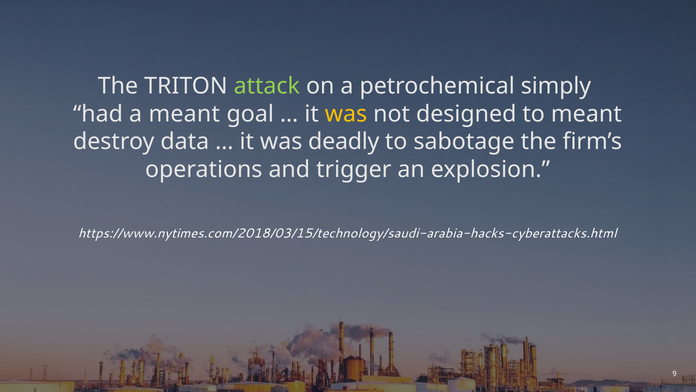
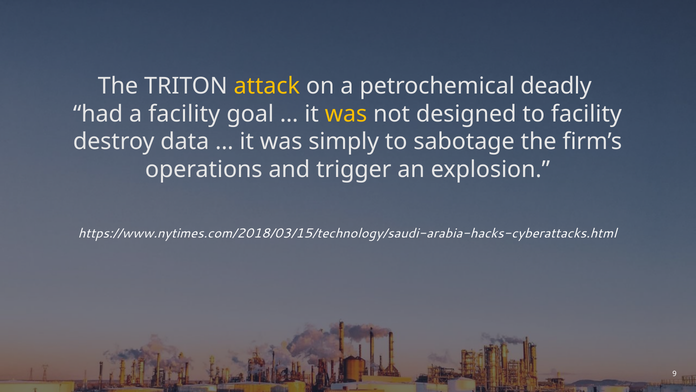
attack colour: light green -> yellow (267, 86)
simply: simply -> deadly (556, 86)
a meant: meant -> facility (184, 114)
to meant: meant -> facility (586, 114)
deadly: deadly -> simply (344, 142)
